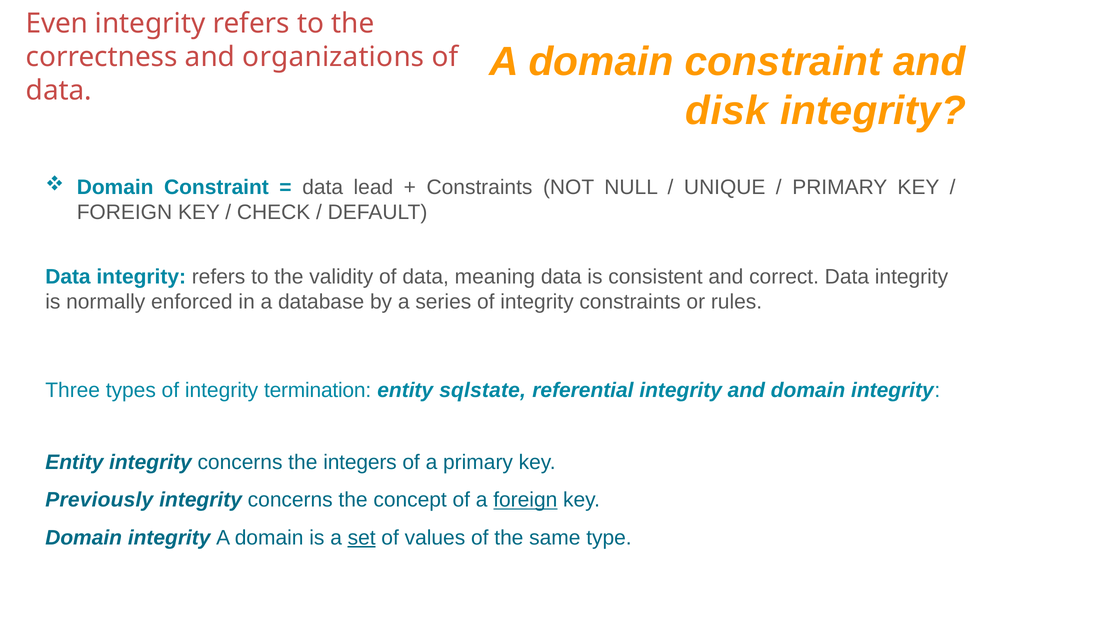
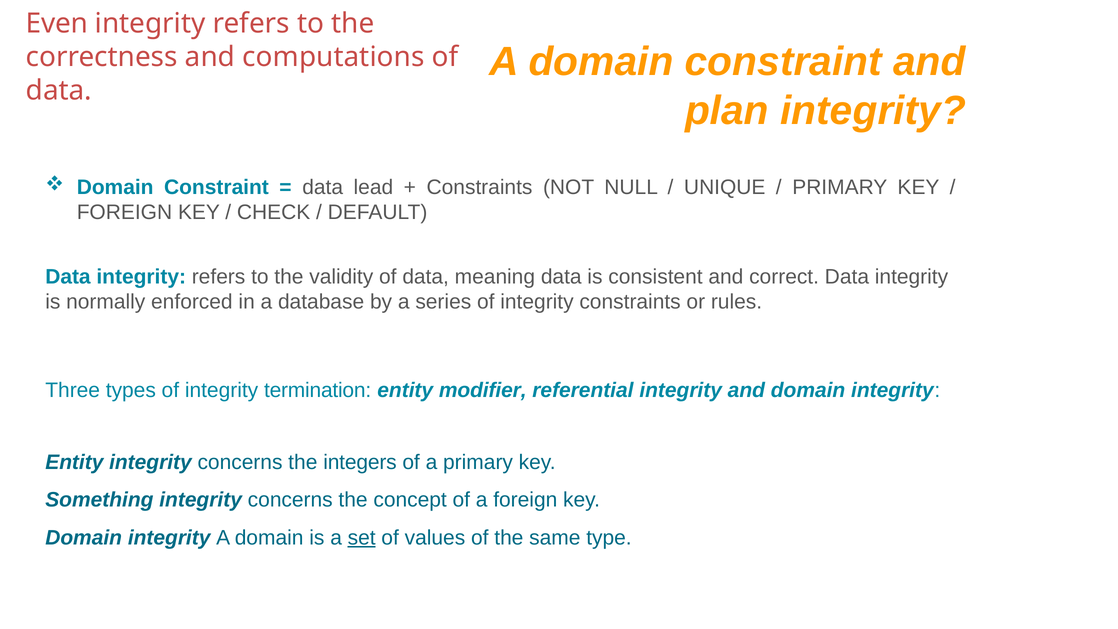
organizations: organizations -> computations (333, 57)
disk: disk -> plan (727, 111)
sqlstate: sqlstate -> modifier (483, 390)
Previously: Previously -> Something (99, 500)
foreign underline: present -> none (525, 500)
